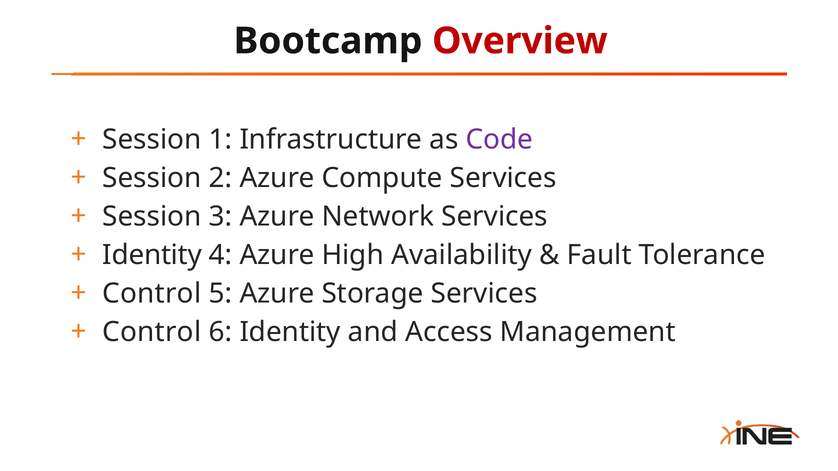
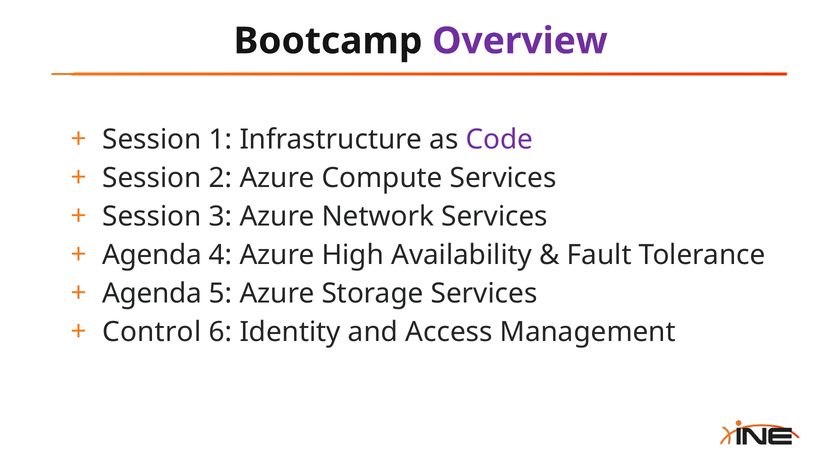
Overview colour: red -> purple (520, 41)
Identity: Identity -> Agenda (152, 255)
Control: Control -> Agenda (152, 294)
